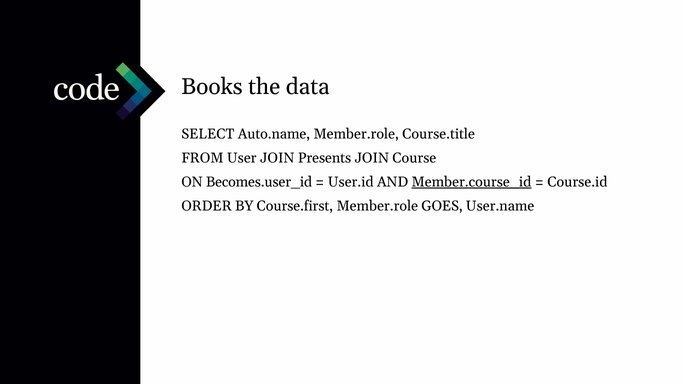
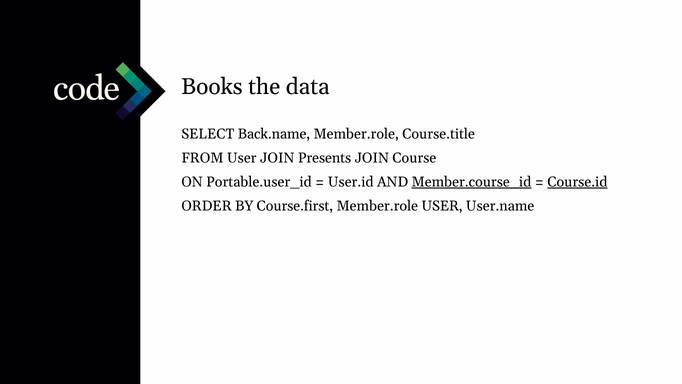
Auto.name: Auto.name -> Back.name (274, 134)
Becomes.user_id: Becomes.user_id -> Portable.user_id (259, 182)
Course.id underline: none -> present (577, 182)
Member.role GOES: GOES -> USER (442, 206)
